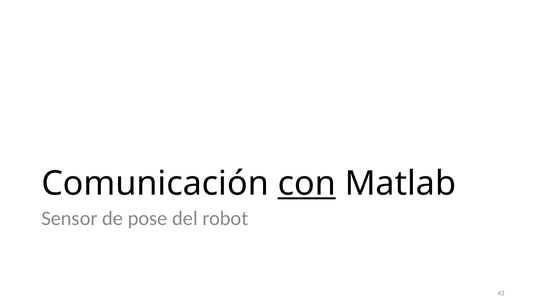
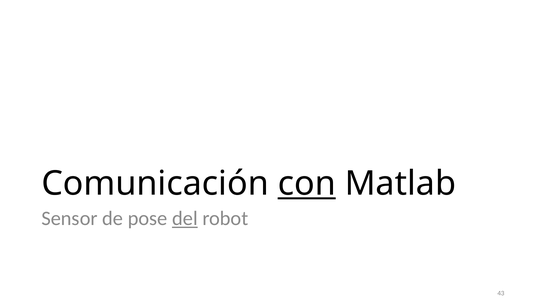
del underline: none -> present (185, 219)
